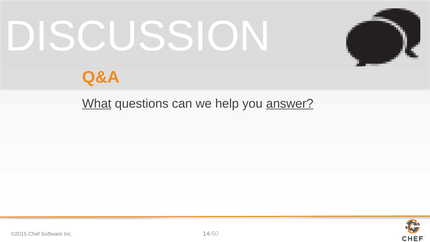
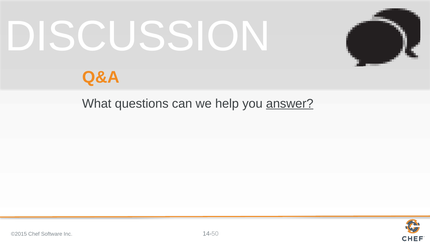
What underline: present -> none (97, 104)
